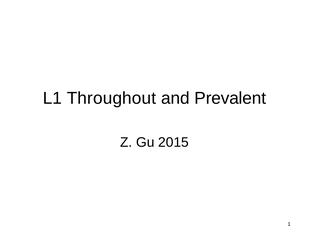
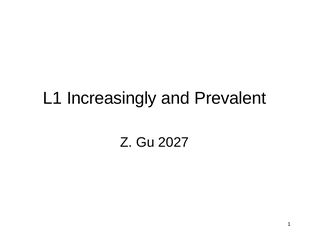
Throughout: Throughout -> Increasingly (112, 98)
2015: 2015 -> 2027 (174, 142)
